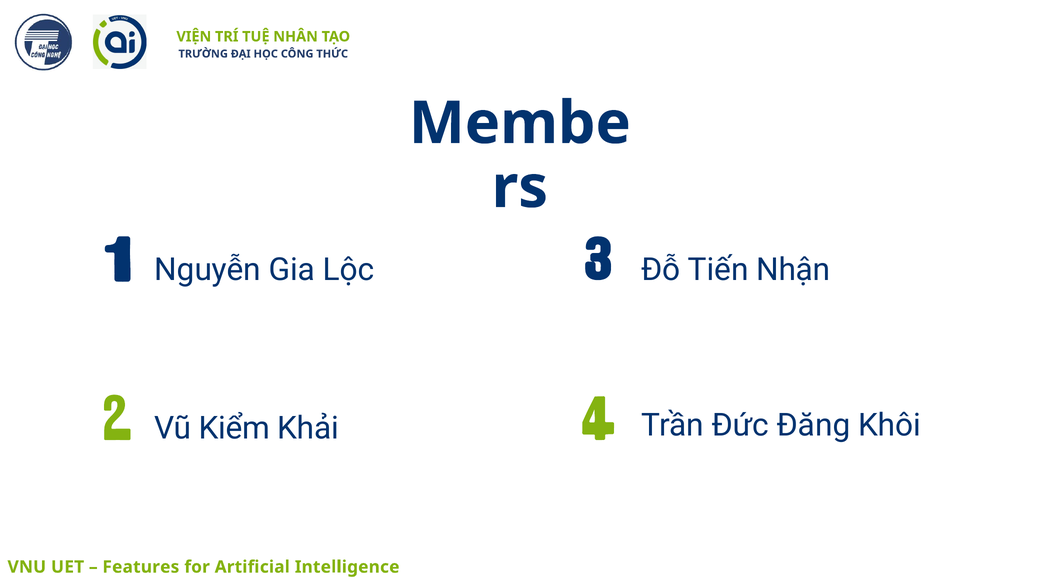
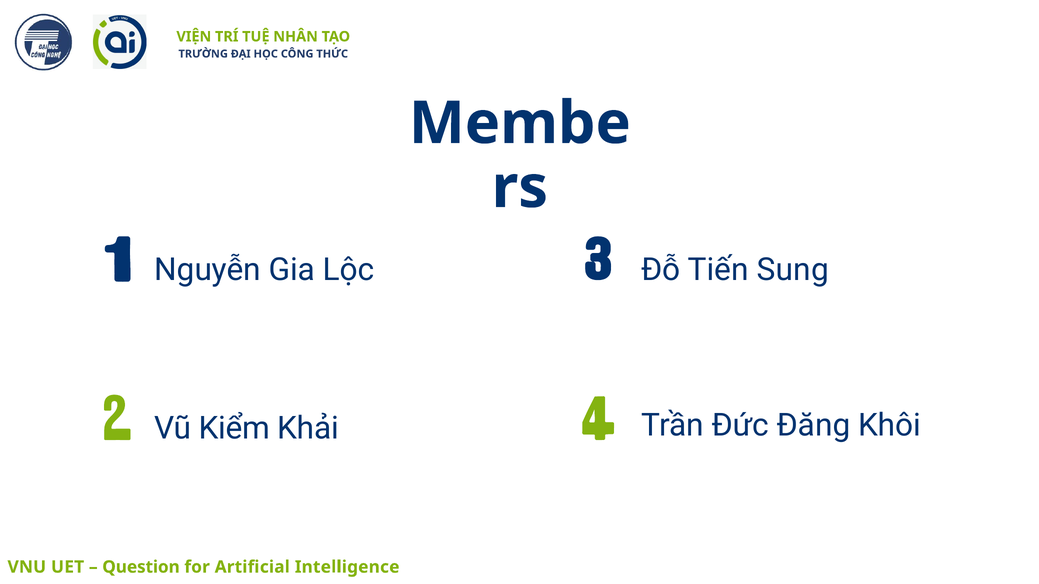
Nhận: Nhận -> Sung (793, 270)
Features: Features -> Question (141, 567)
